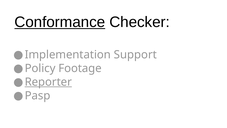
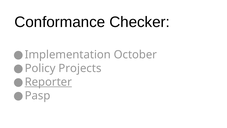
Conformance underline: present -> none (60, 22)
Support: Support -> October (135, 55)
Footage: Footage -> Projects (80, 68)
